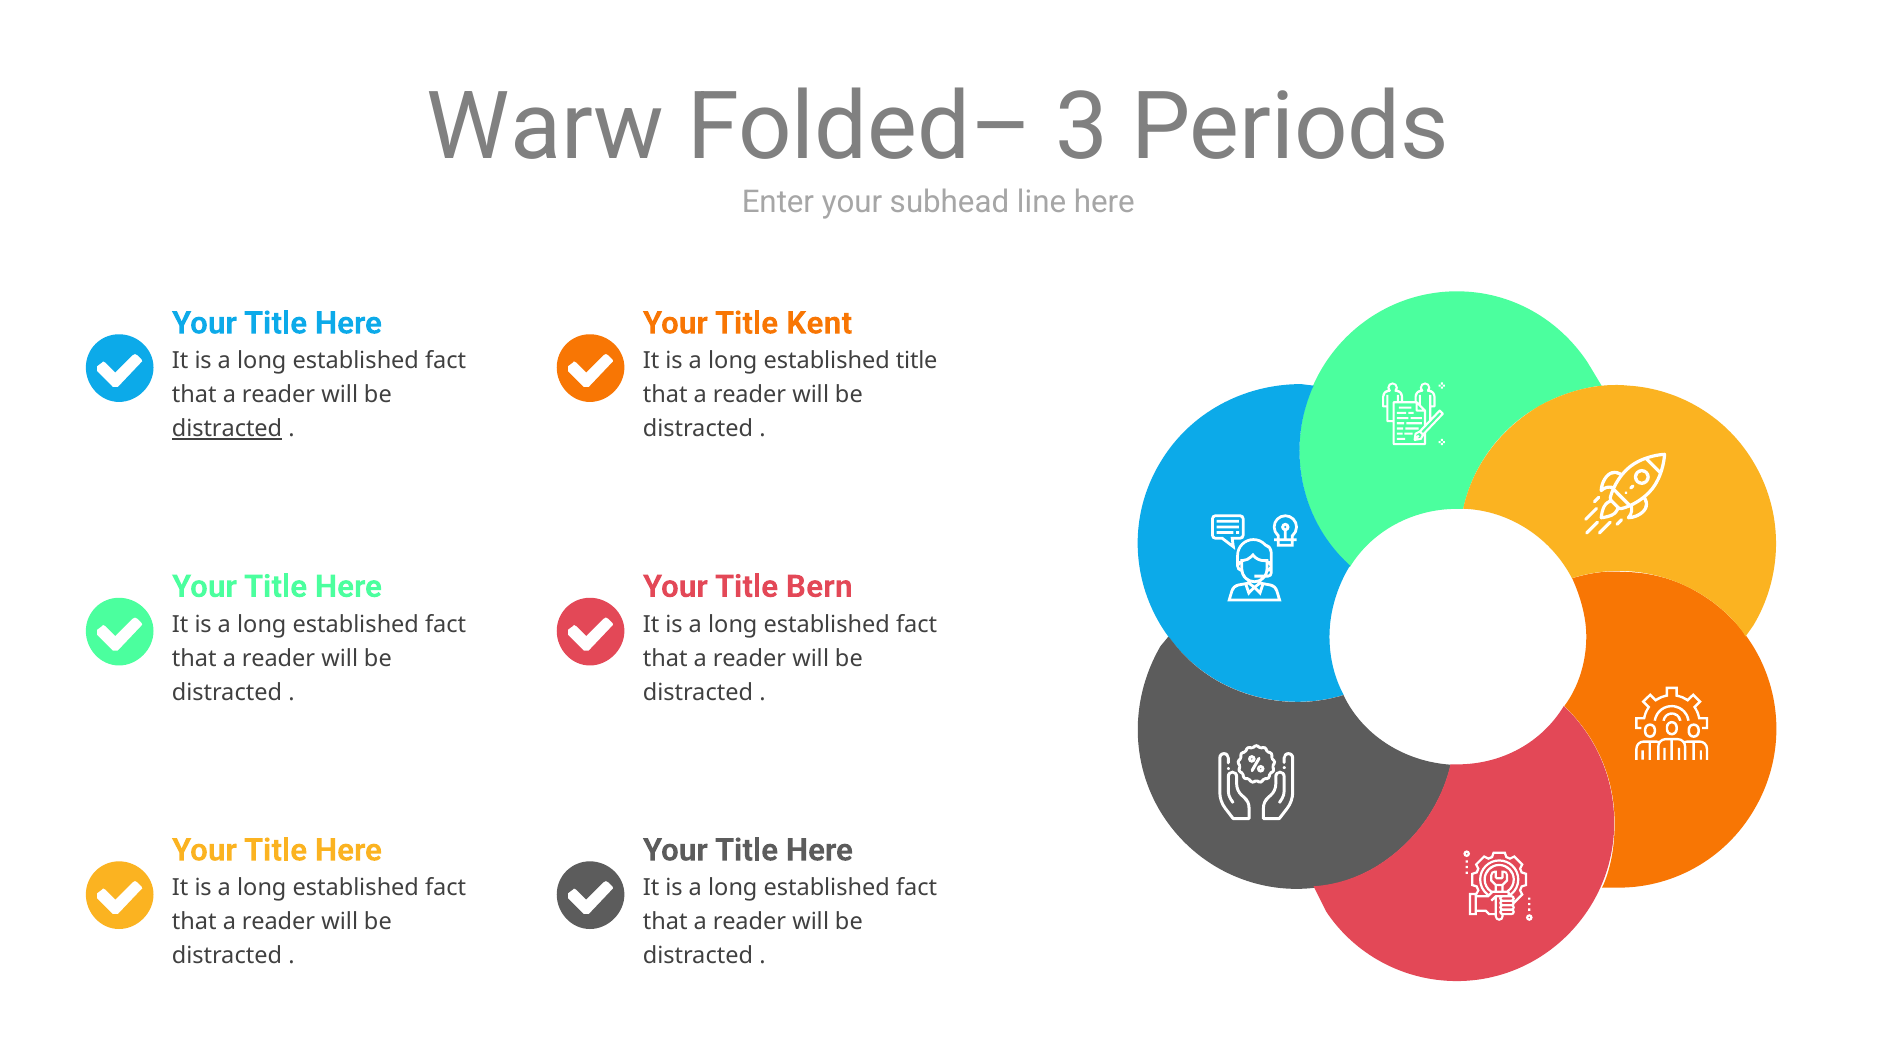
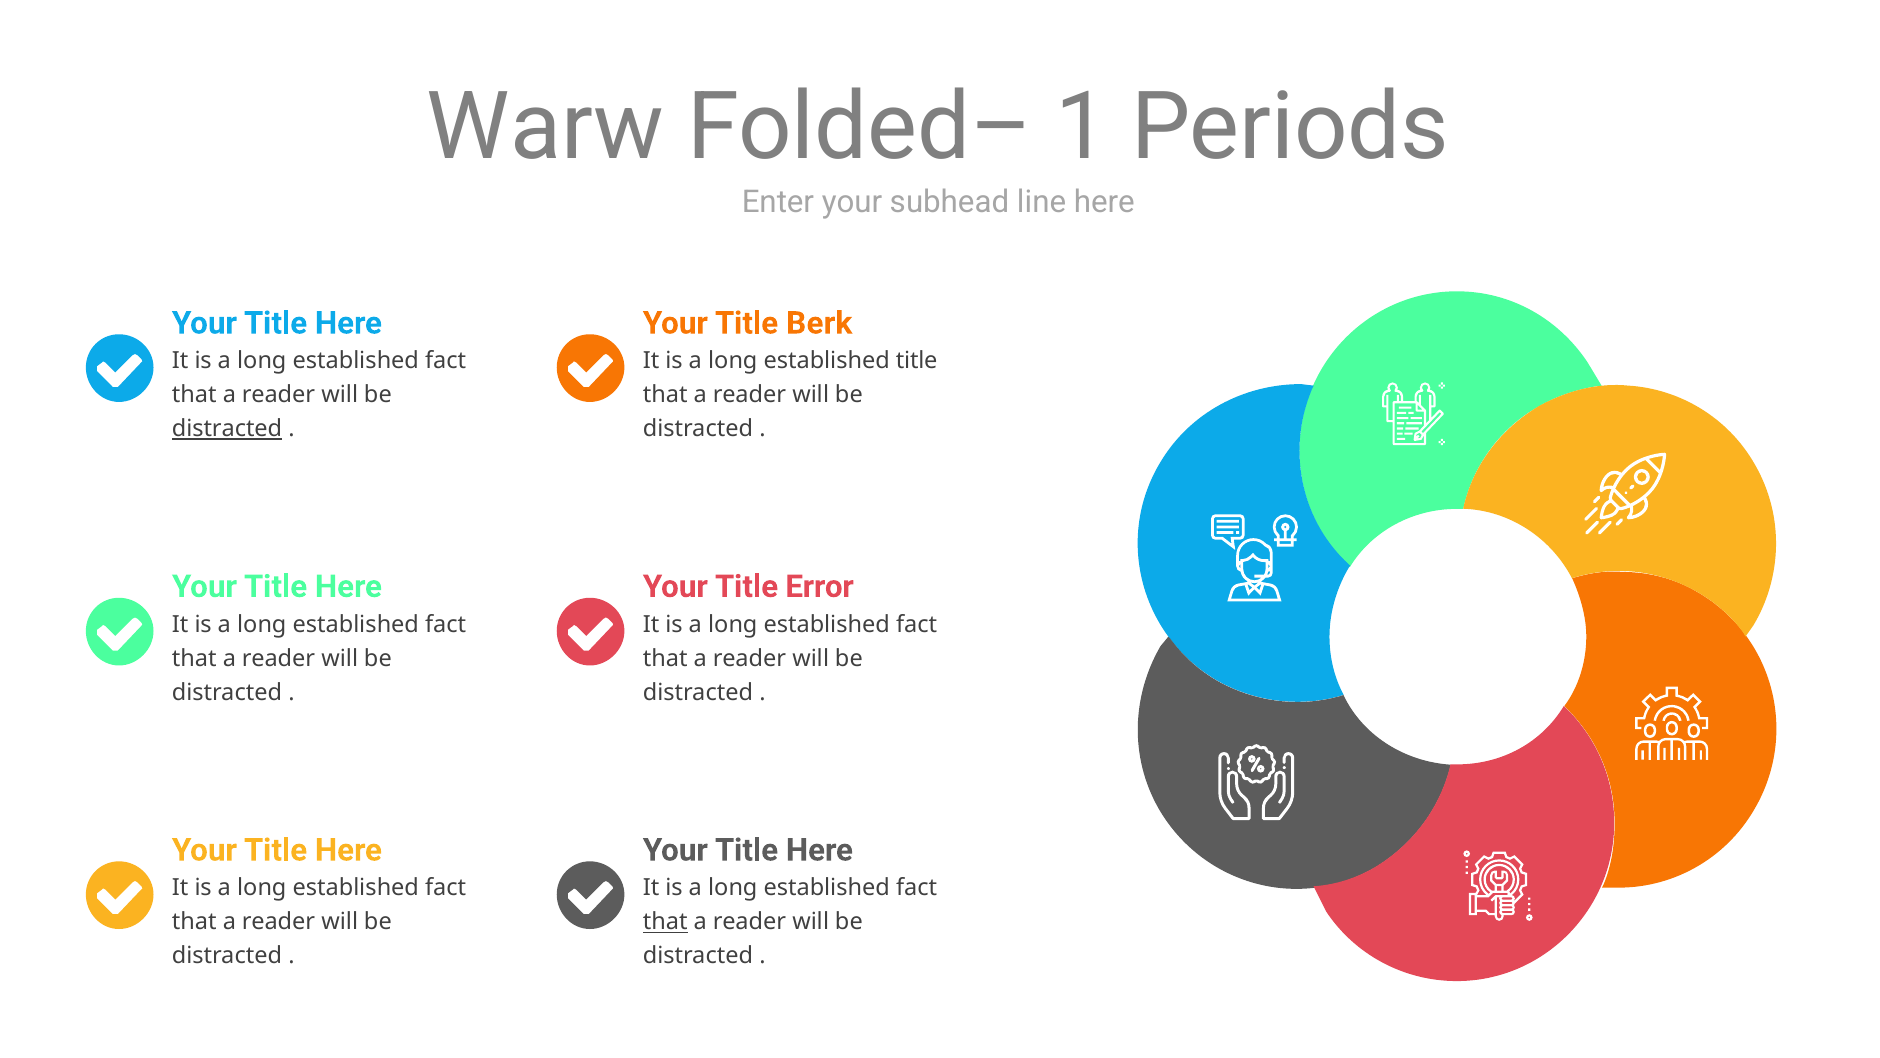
3: 3 -> 1 (1082, 128)
Kent: Kent -> Berk (819, 323)
Bern: Bern -> Error (820, 586)
that underline: none -> present (665, 922)
